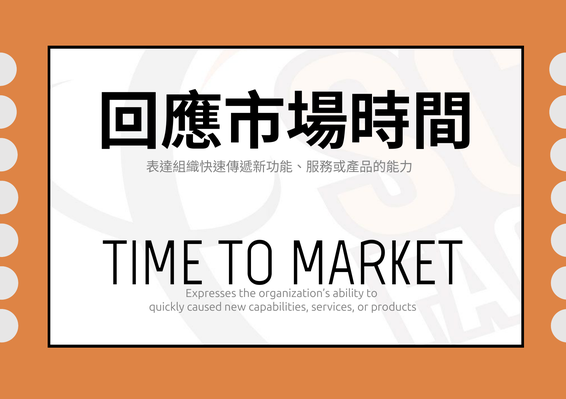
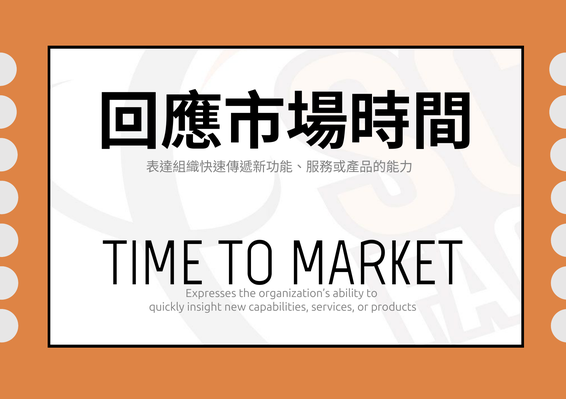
caused: caused -> insight (204, 307)
